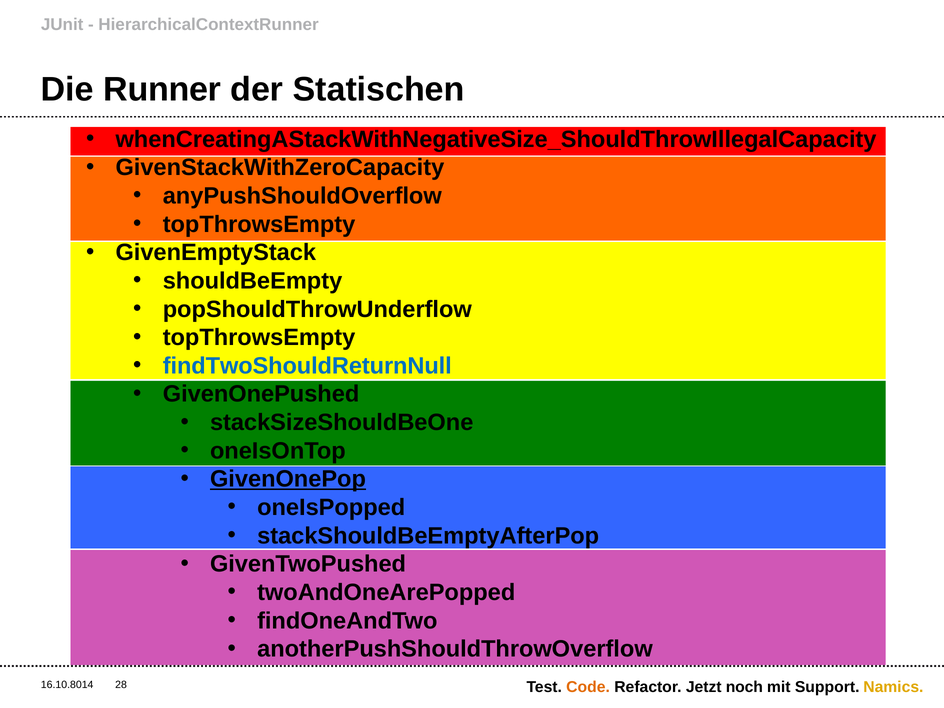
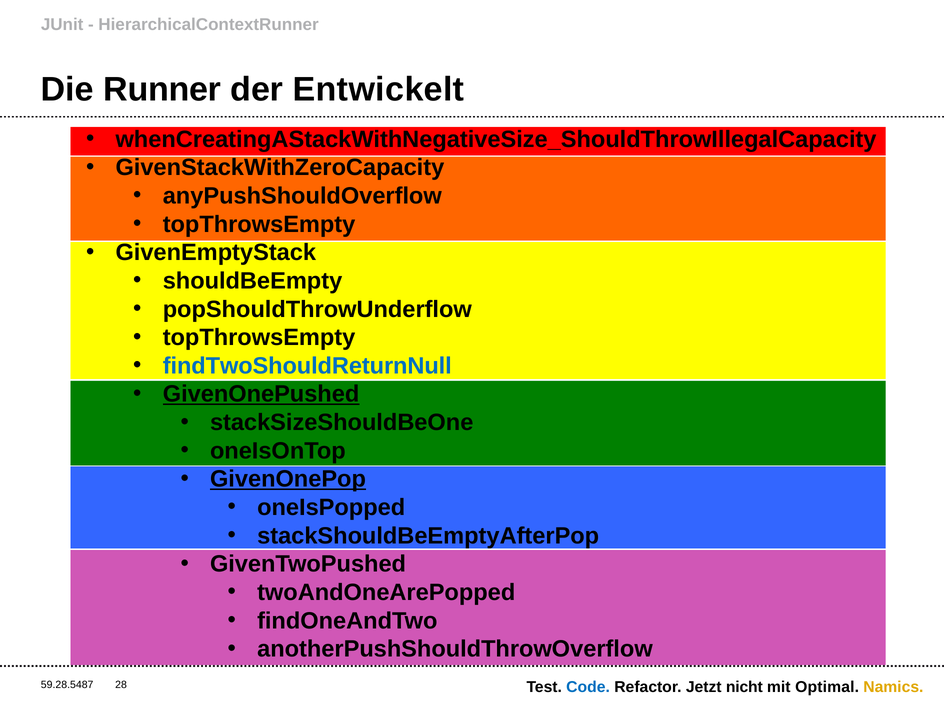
Statischen: Statischen -> Entwickelt (378, 90)
GivenOnePushed underline: none -> present (261, 394)
16.10.8014: 16.10.8014 -> 59.28.5487 (67, 685)
Code colour: orange -> blue (588, 687)
noch: noch -> nicht (744, 687)
Support: Support -> Optimal (827, 687)
